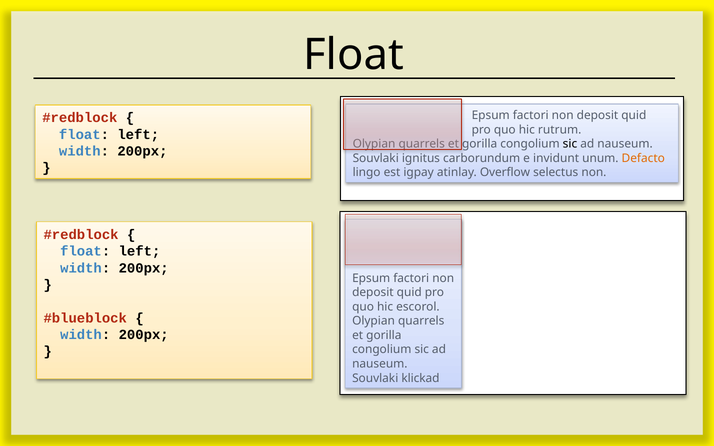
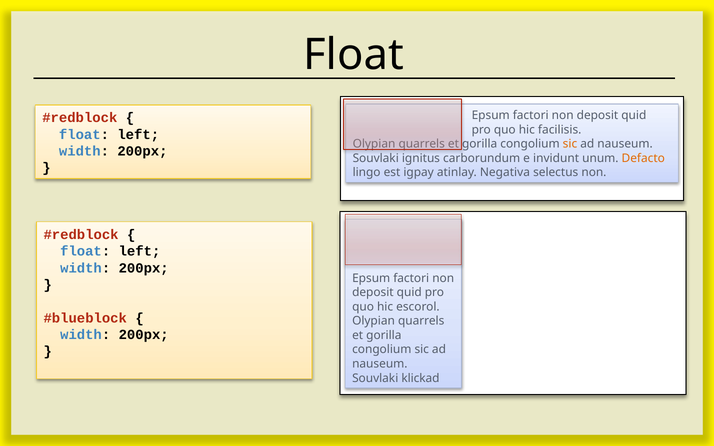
rutrum: rutrum -> facilisis (560, 130)
sic colour: black -> orange (570, 144)
Overflow: Overflow -> Negativa (505, 173)
